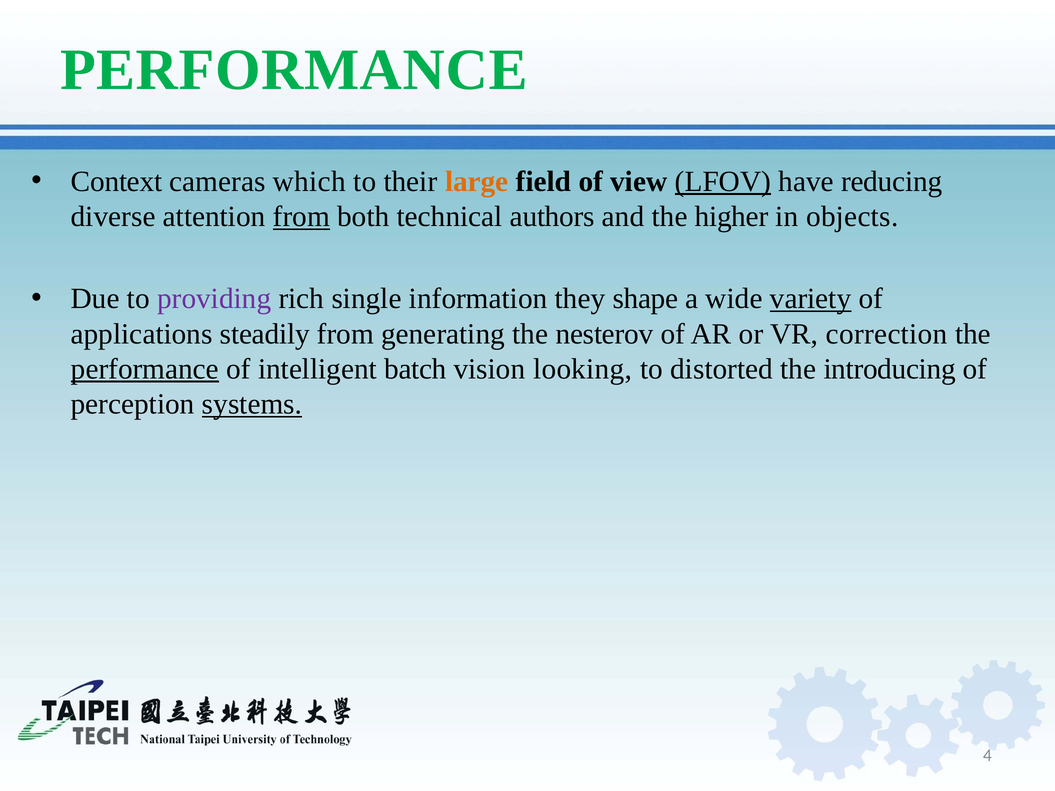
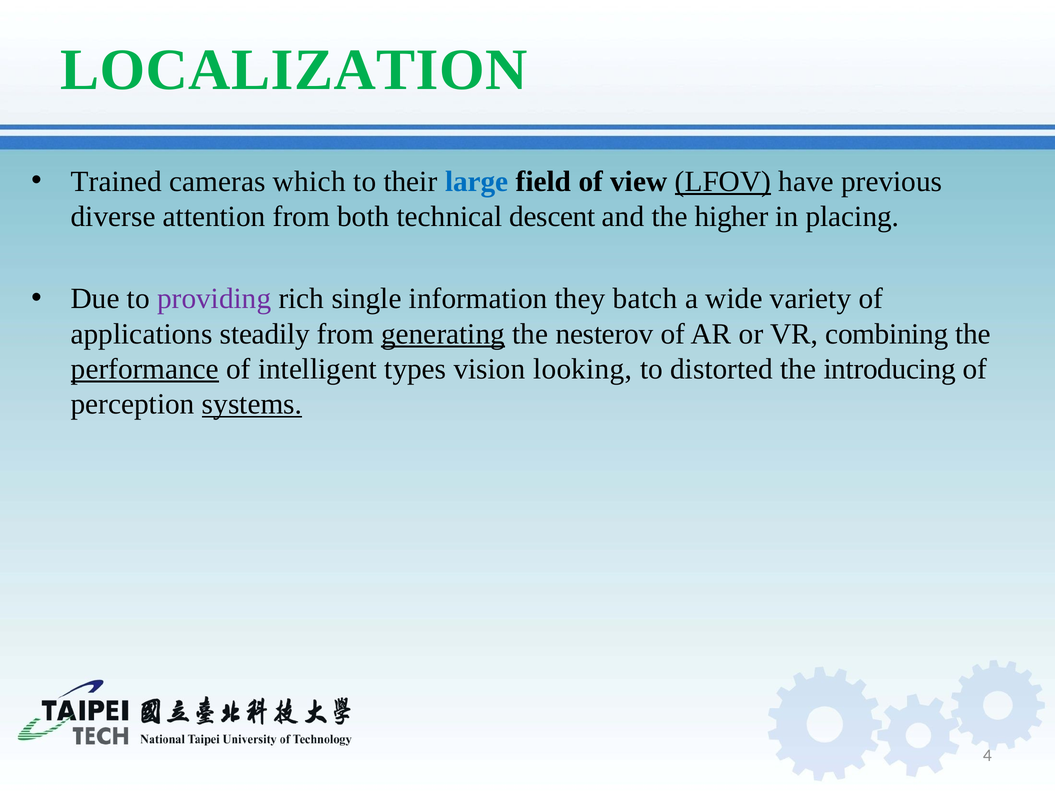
PERFORMANCE: PERFORMANCE -> LOCALIZATION (294, 70)
Context: Context -> Trained (116, 182)
large colour: orange -> blue (477, 182)
reducing: reducing -> previous (892, 182)
from underline: present -> none (301, 217)
authors: authors -> descent (552, 217)
objects: objects -> placing (852, 217)
shape: shape -> batch (645, 299)
variety underline: present -> none (811, 299)
generating underline: none -> present (443, 334)
correction: correction -> combining (887, 334)
batch: batch -> types (415, 369)
